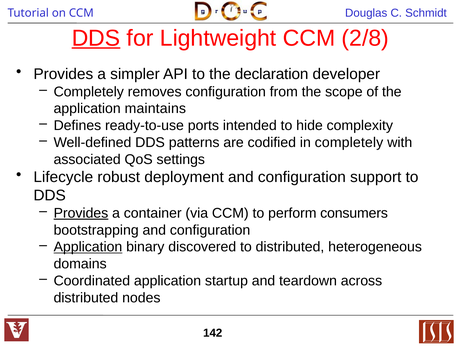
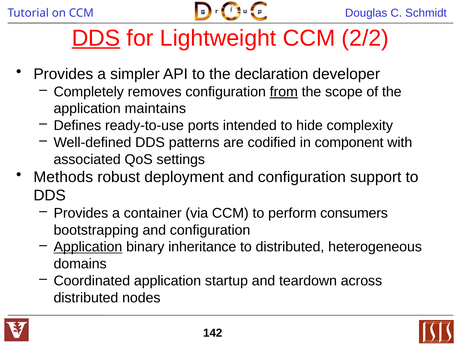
2/8: 2/8 -> 2/2 (365, 38)
from underline: none -> present (284, 92)
in completely: completely -> component (349, 142)
Lifecycle: Lifecycle -> Methods (63, 177)
Provides underline: present -> none (81, 213)
discovered: discovered -> inheritance (202, 247)
